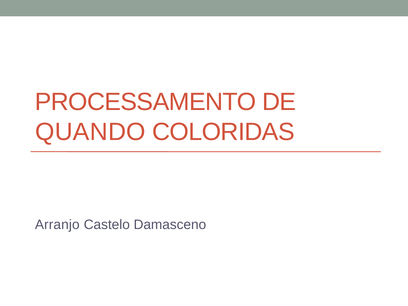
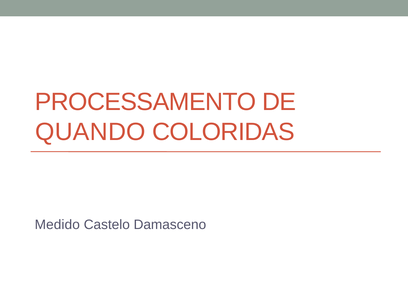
Arranjo: Arranjo -> Medido (57, 225)
